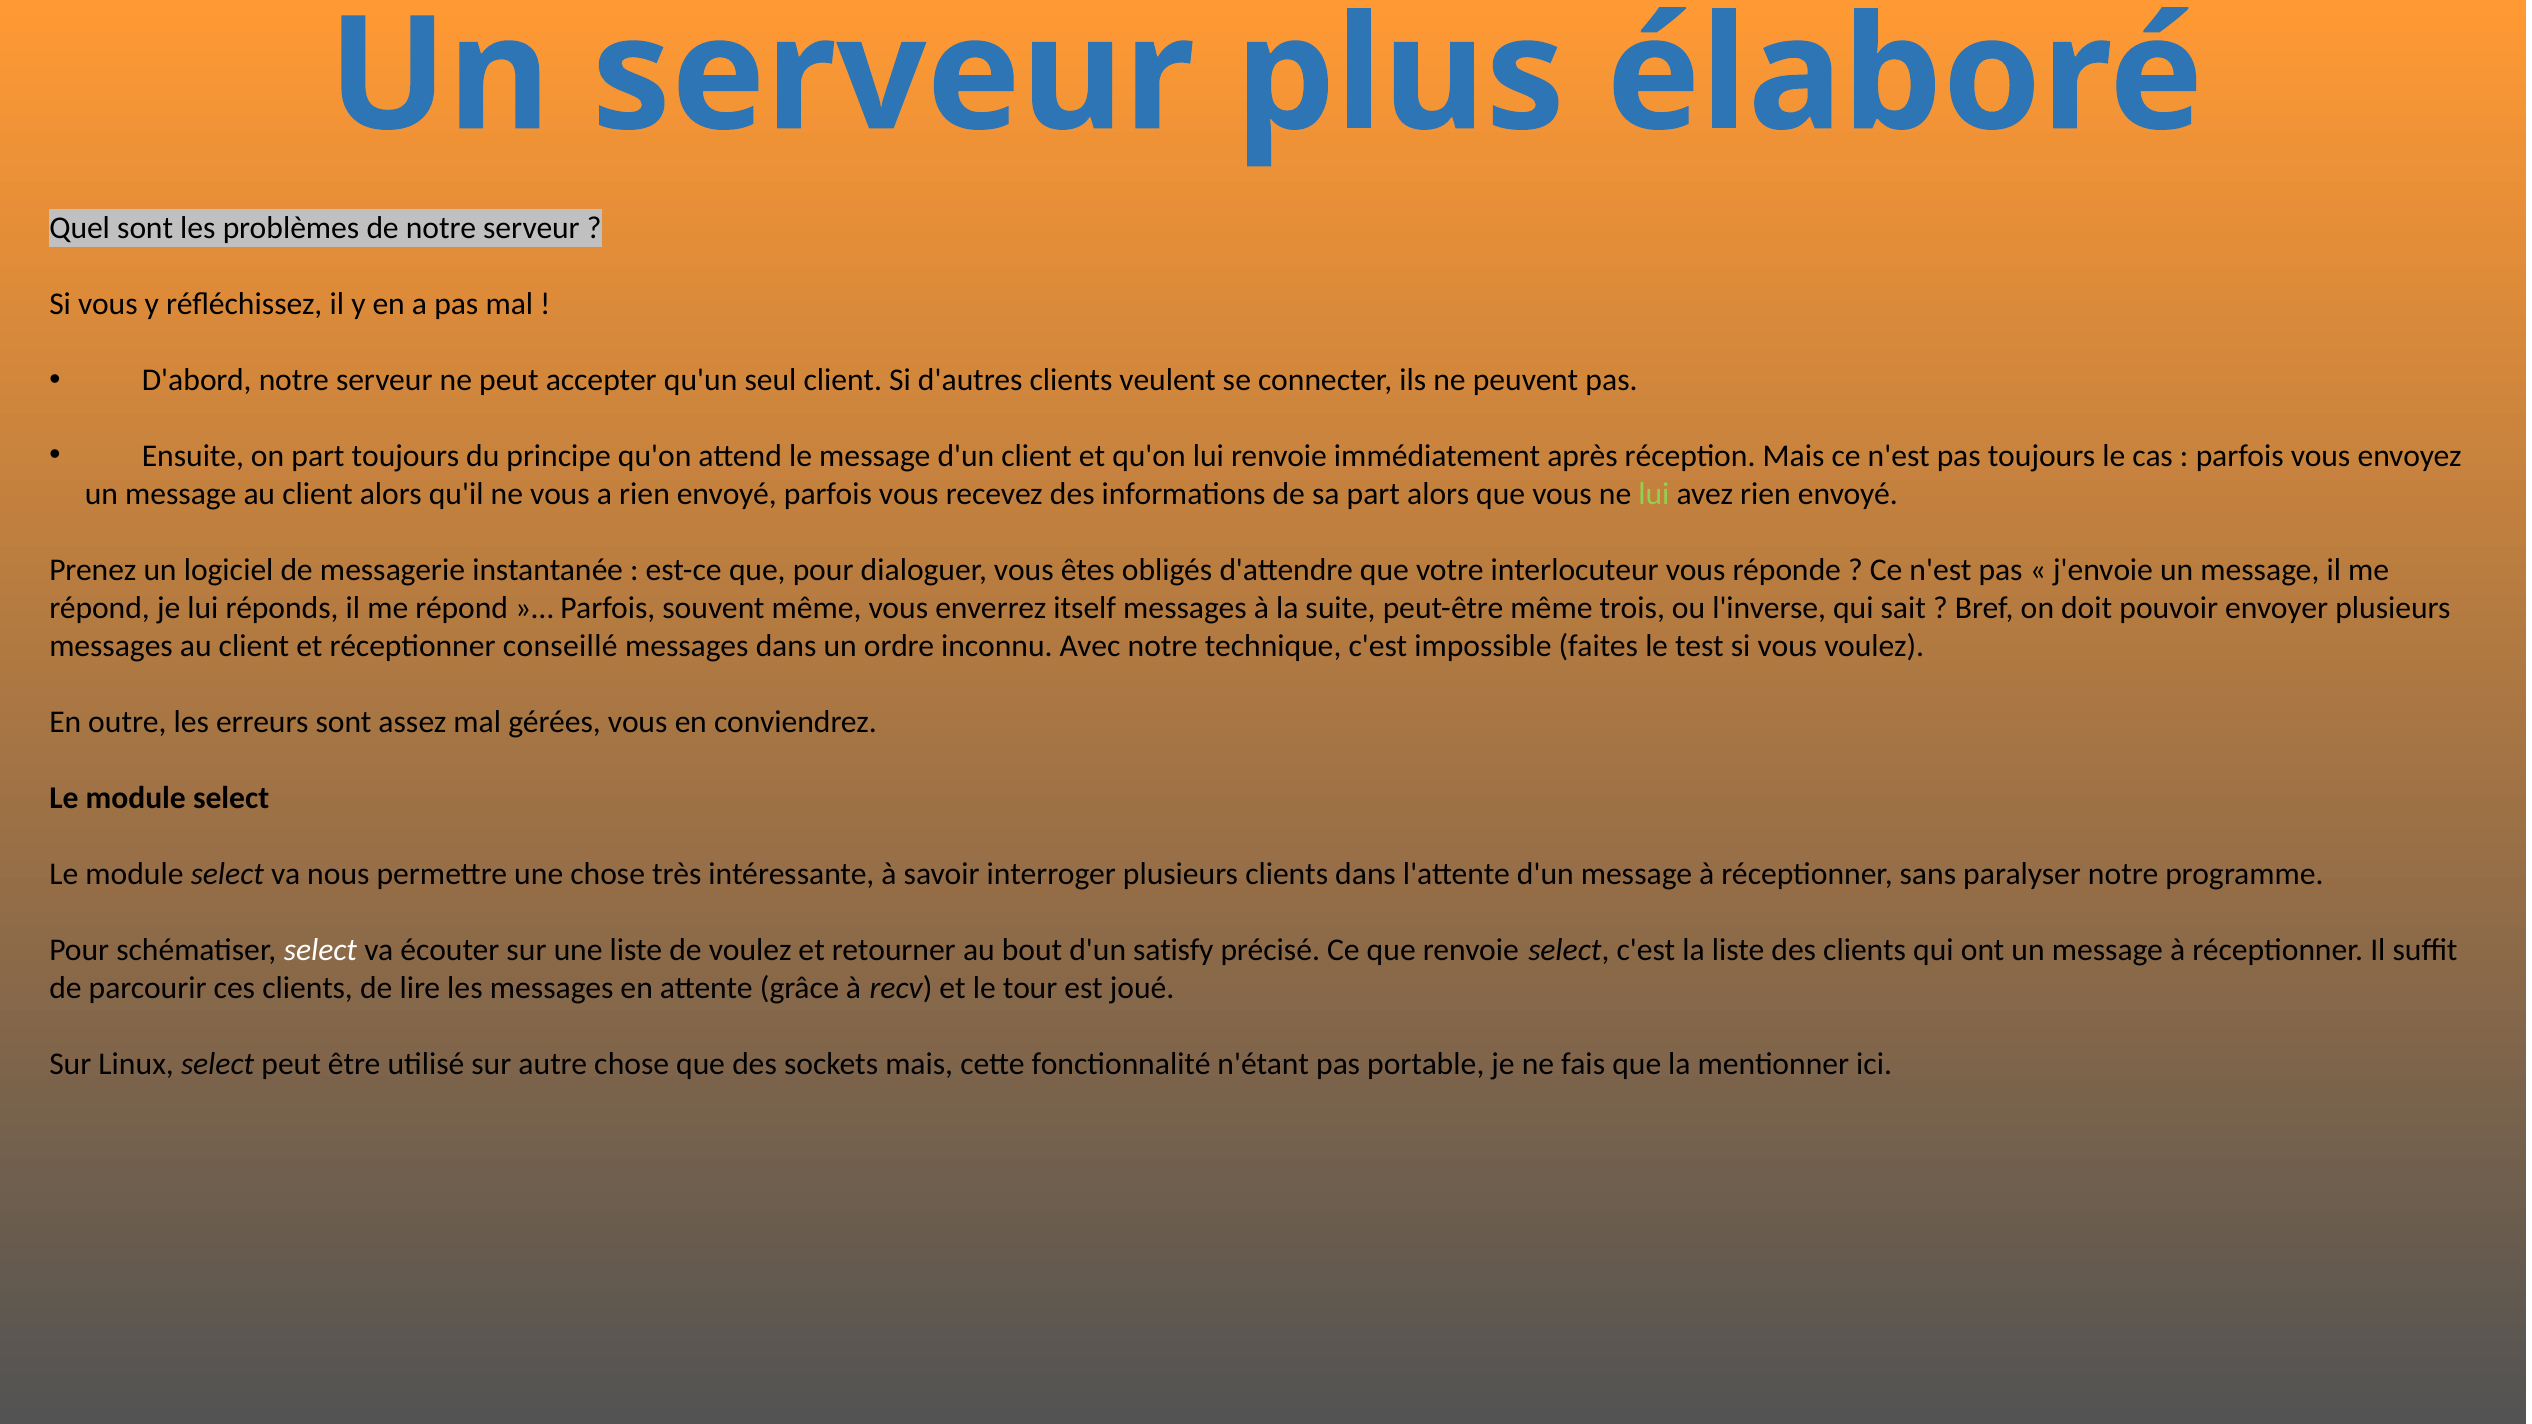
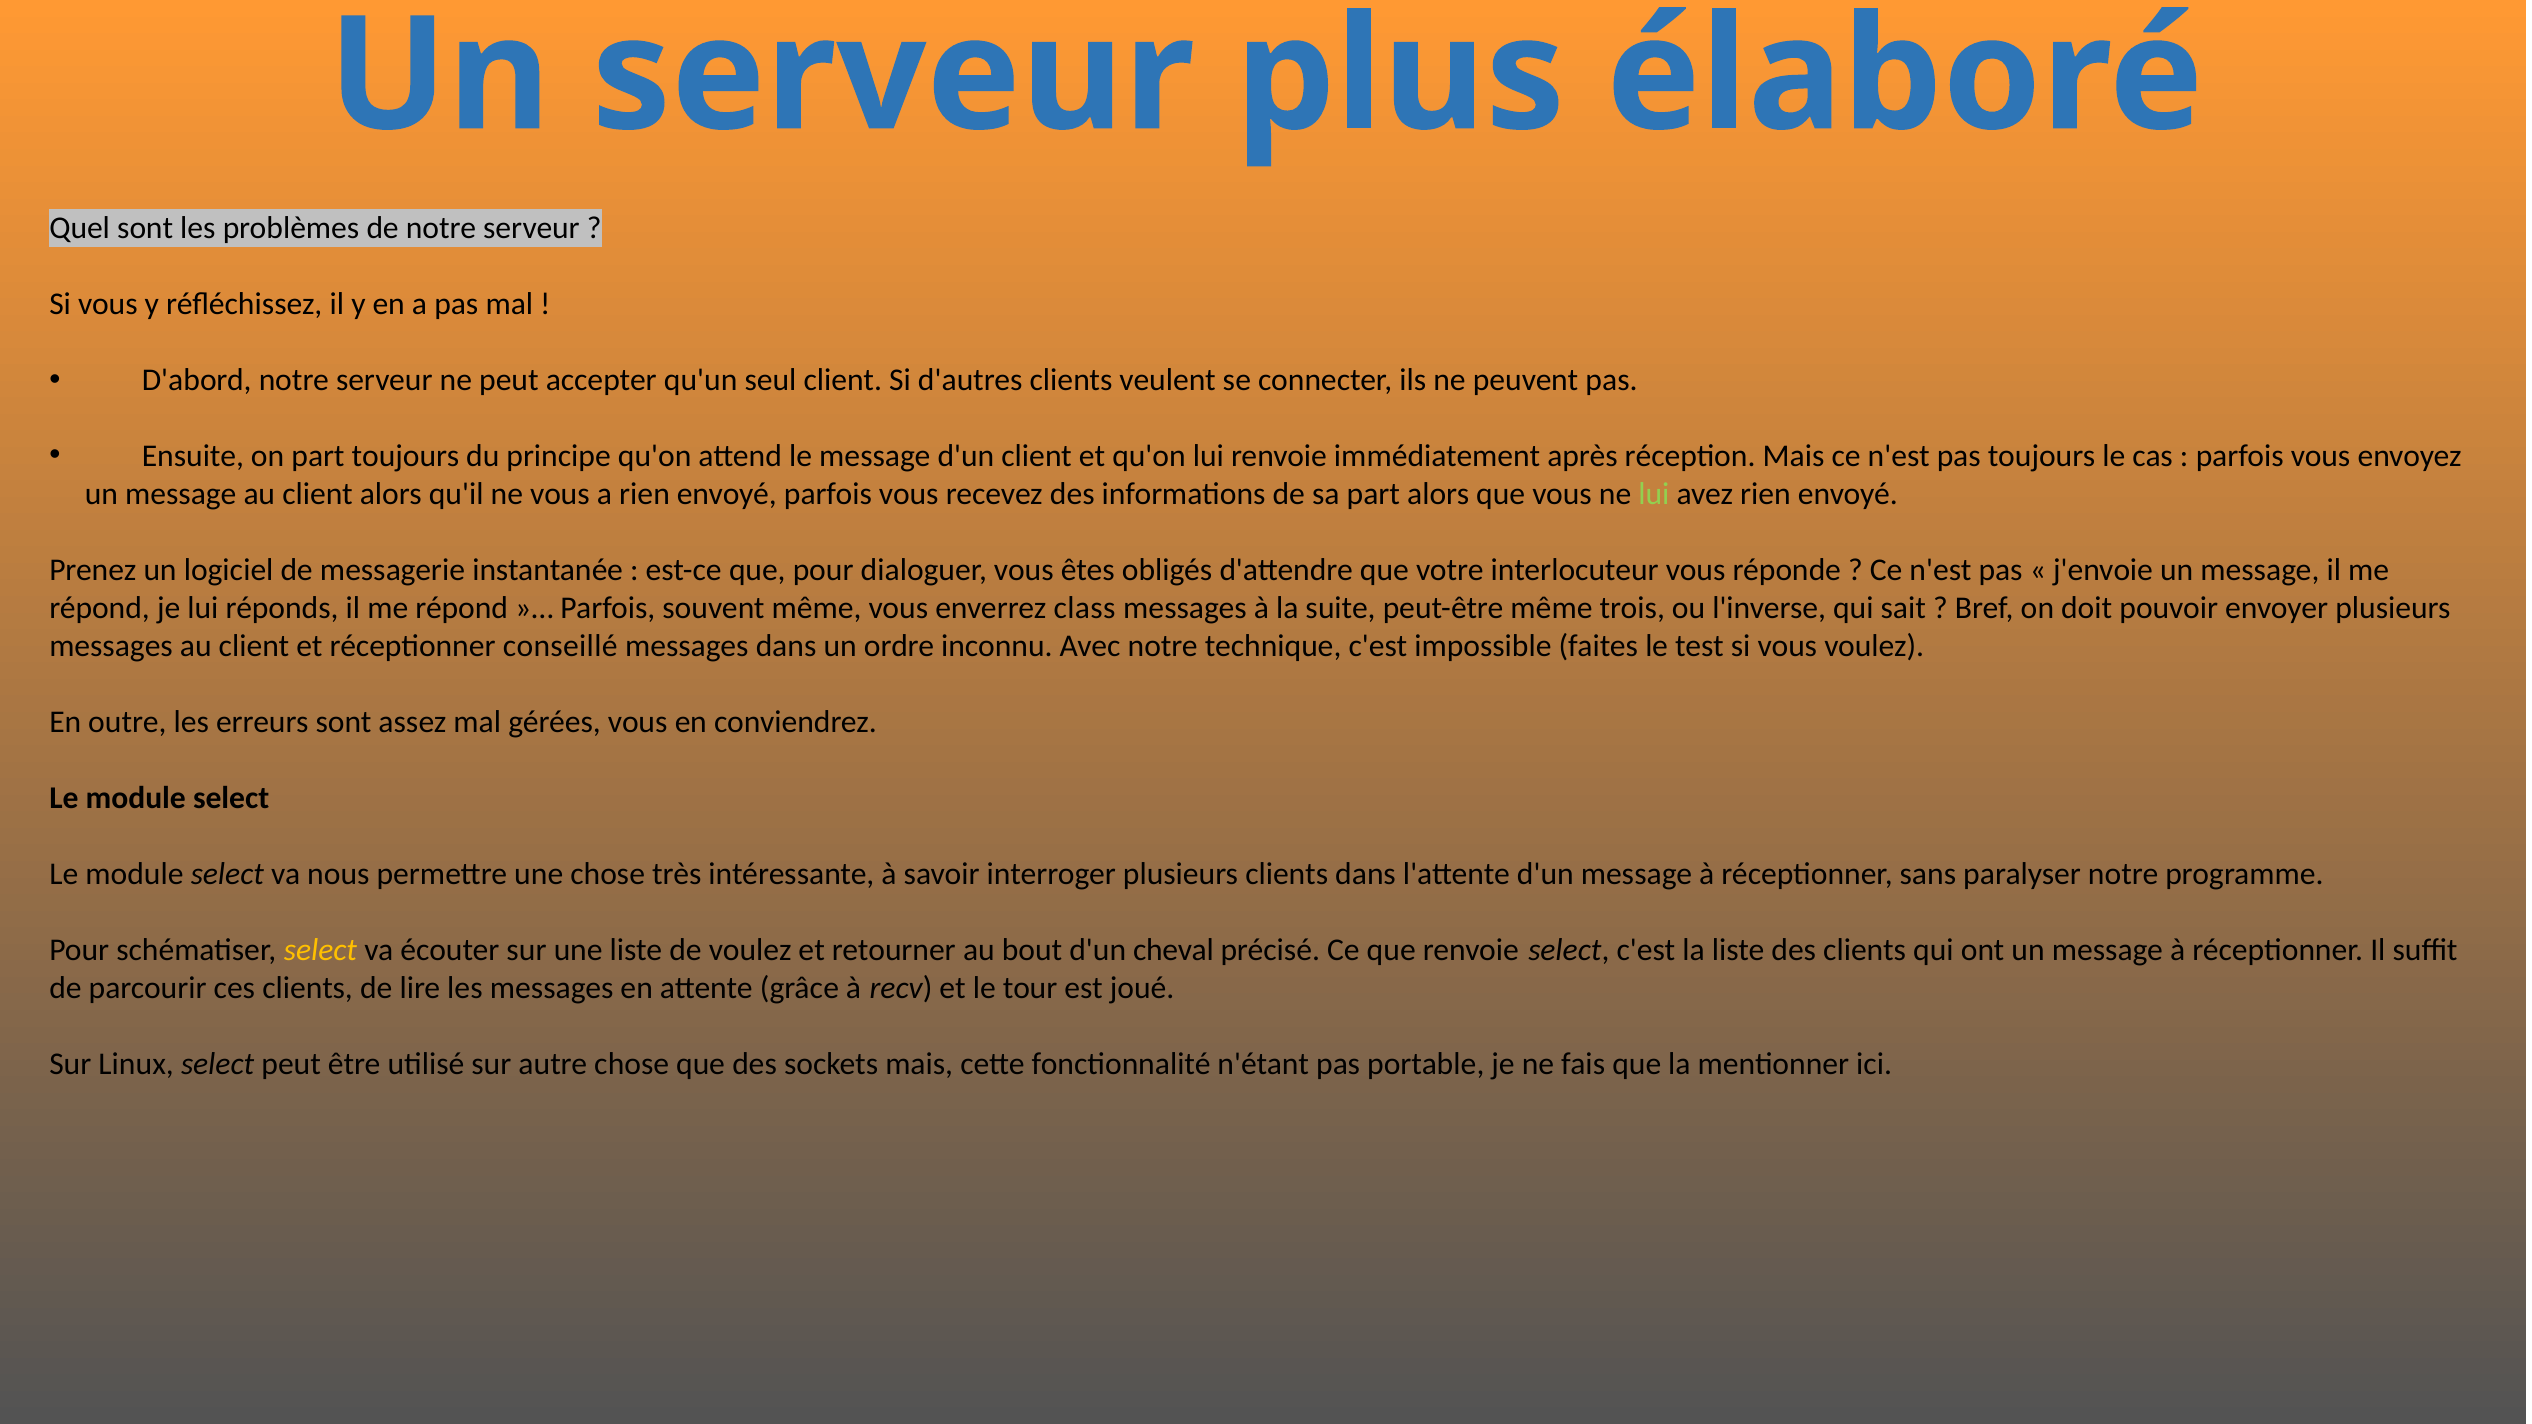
itself: itself -> class (1085, 608)
select colour: white -> yellow (320, 950)
satisfy: satisfy -> cheval (1173, 950)
